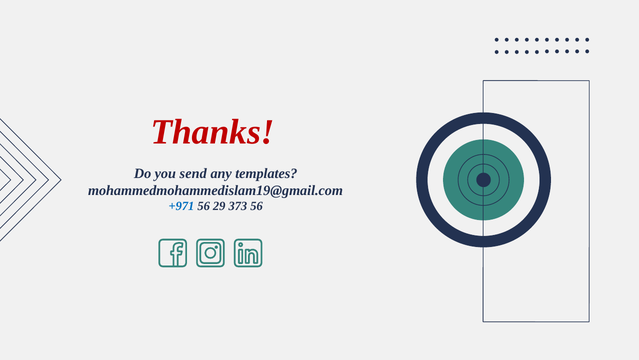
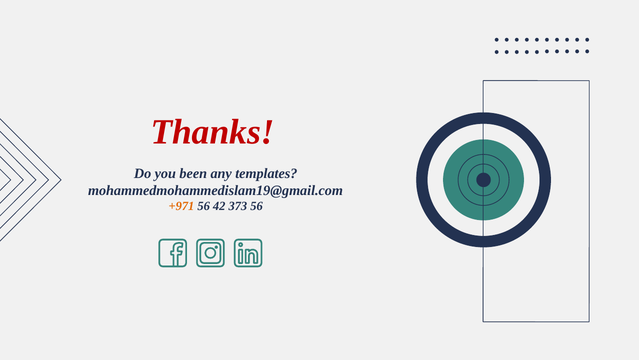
send: send -> been (193, 173)
+971 colour: blue -> orange (181, 206)
29: 29 -> 42 (219, 206)
